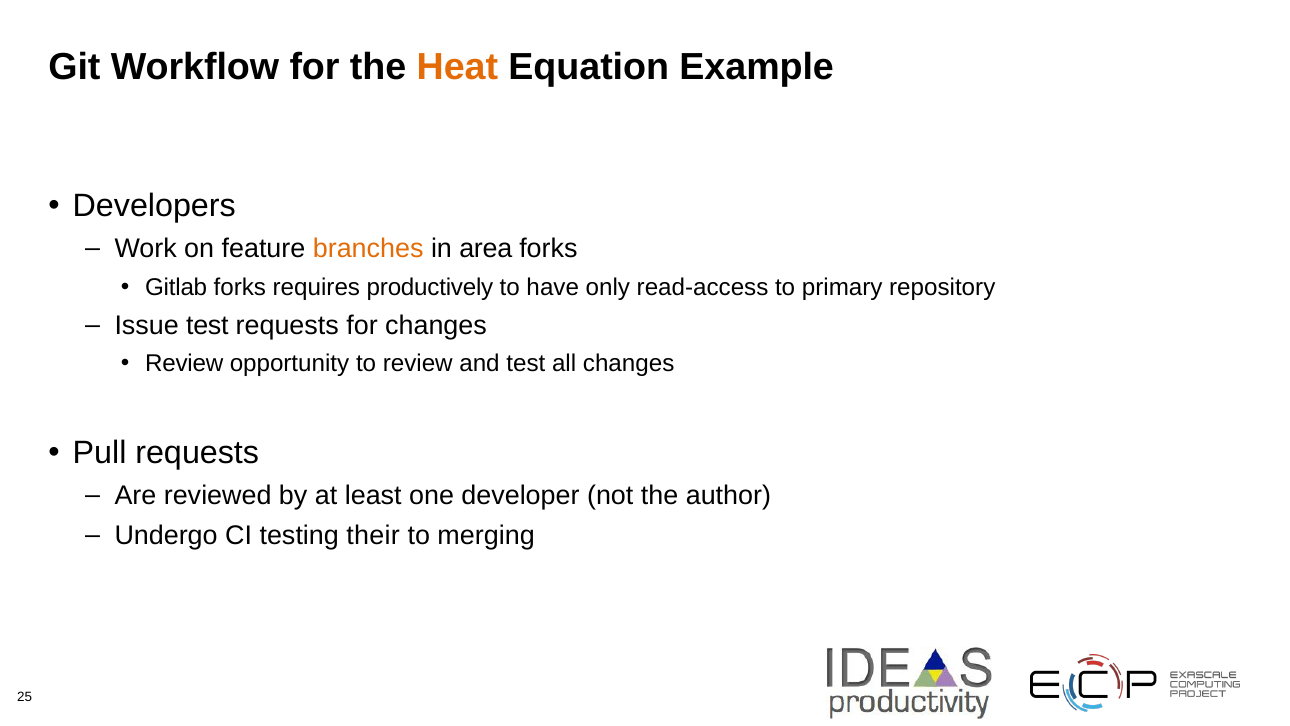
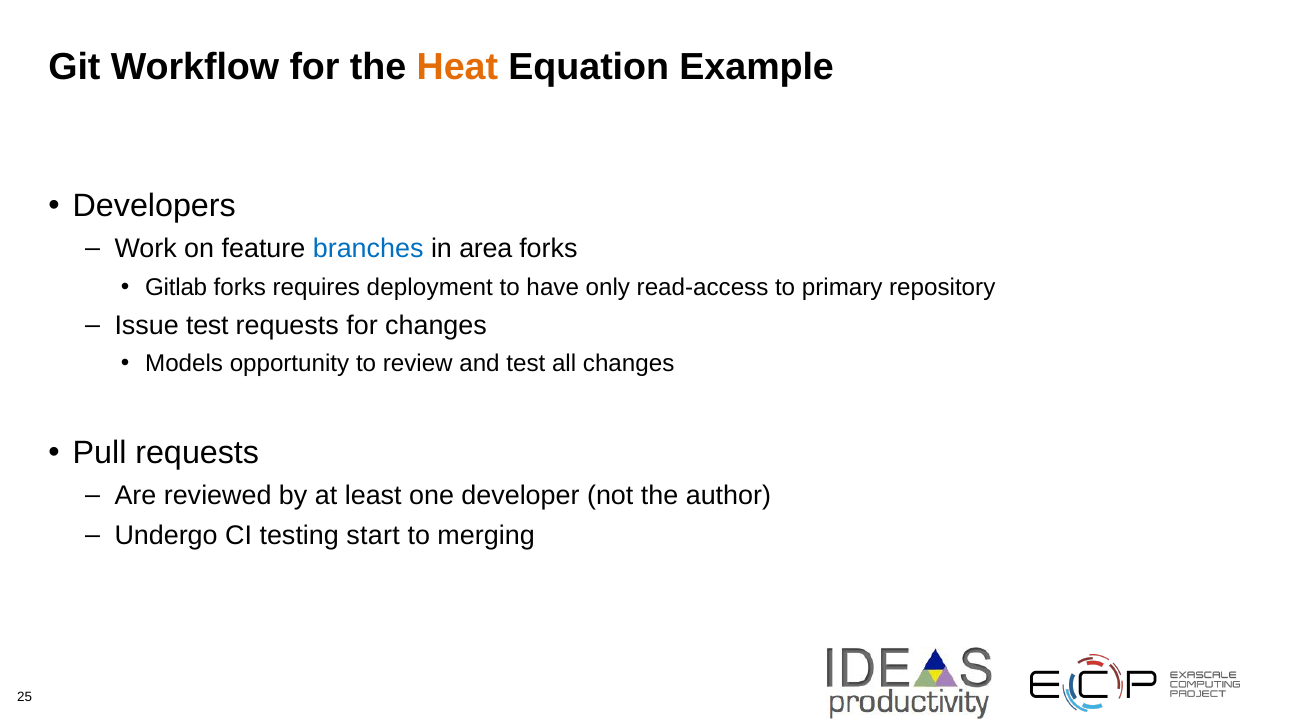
branches colour: orange -> blue (368, 249)
productively: productively -> deployment (430, 287)
Review: Review -> Models (184, 364)
their: their -> start (373, 535)
